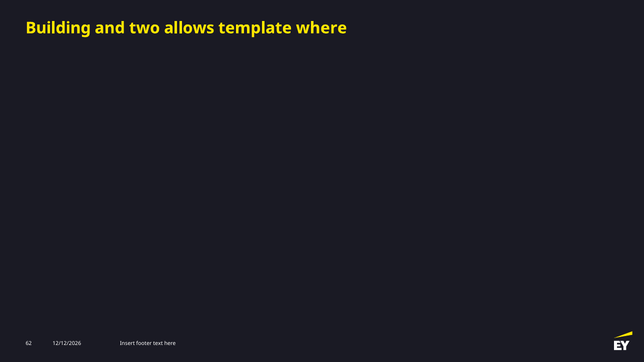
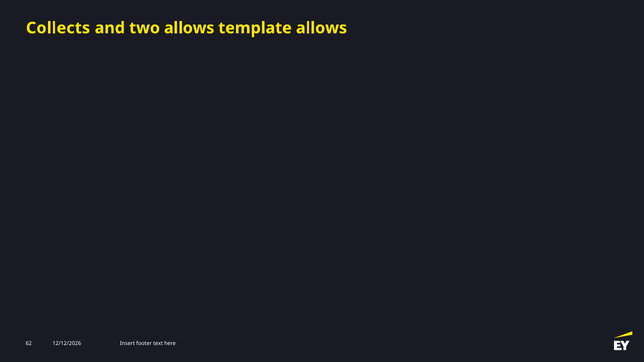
Building: Building -> Collects (58, 28)
template where: where -> allows (322, 28)
